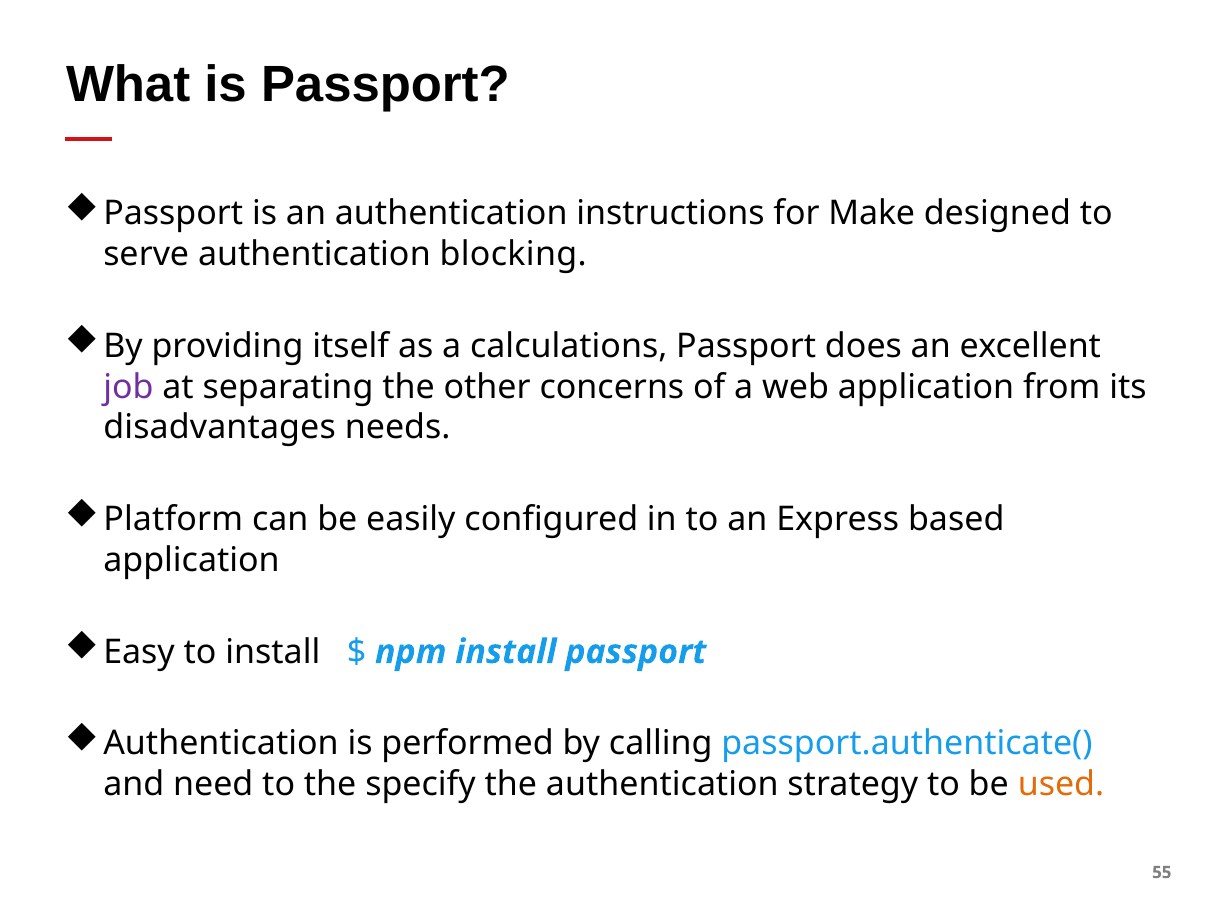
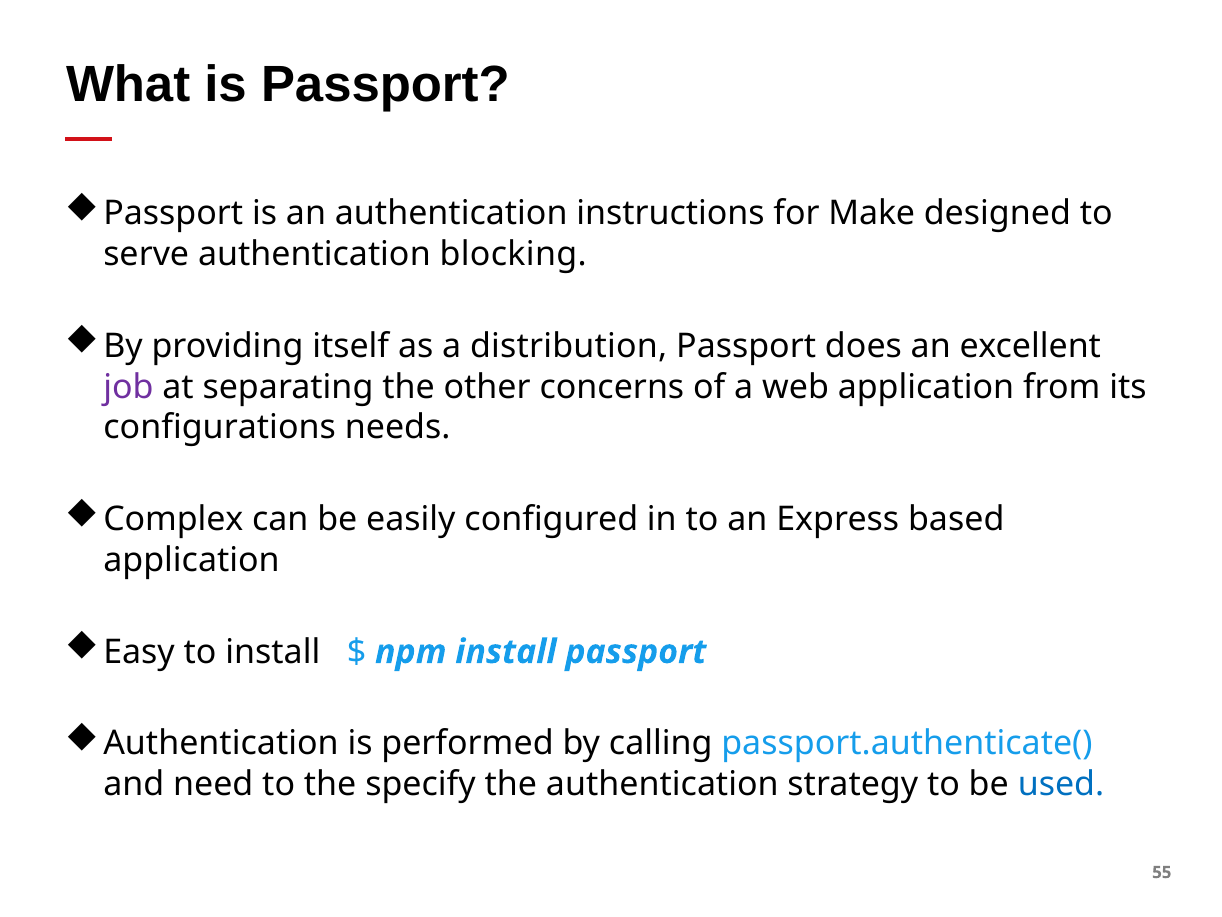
calculations: calculations -> distribution (569, 346)
disadvantages: disadvantages -> configurations (220, 427)
Platform: Platform -> Complex (173, 519)
used colour: orange -> blue (1061, 784)
